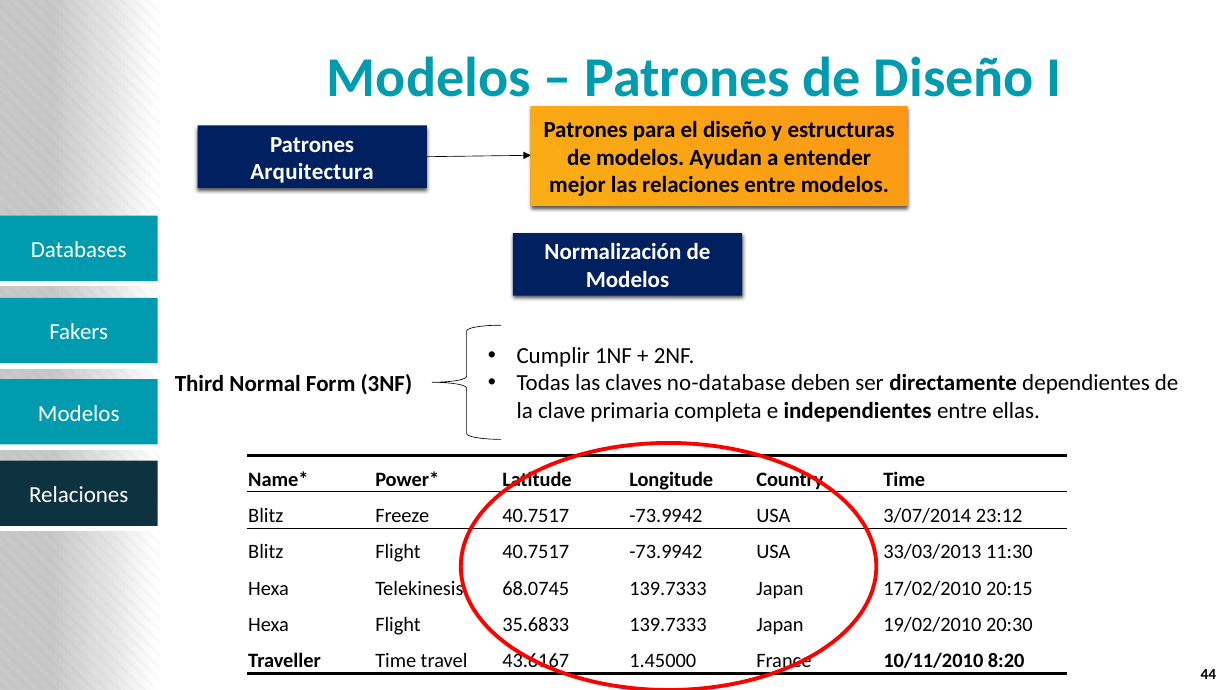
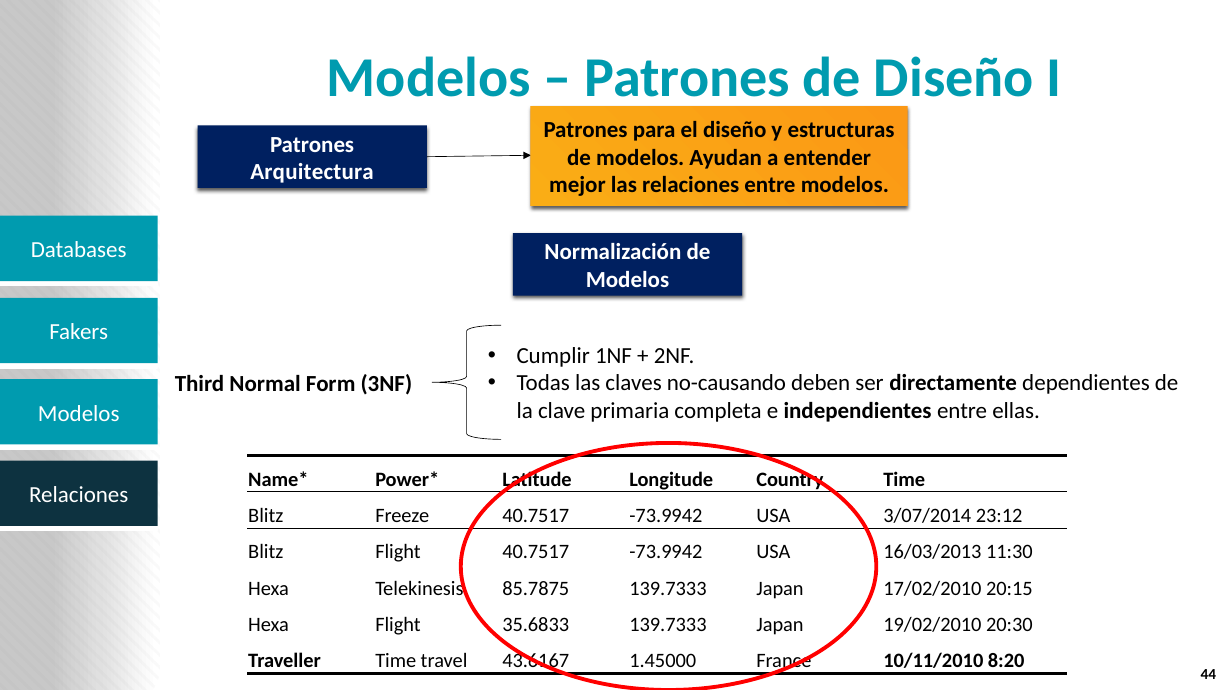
no-database: no-database -> no-causando (726, 383)
33/03/2013: 33/03/2013 -> 16/03/2013 (932, 552)
68.0745: 68.0745 -> 85.7875 (536, 588)
